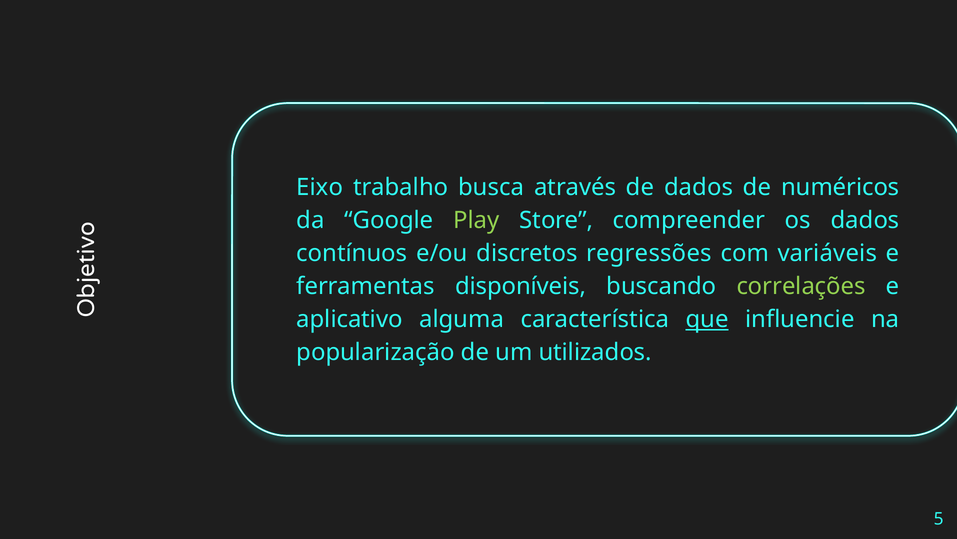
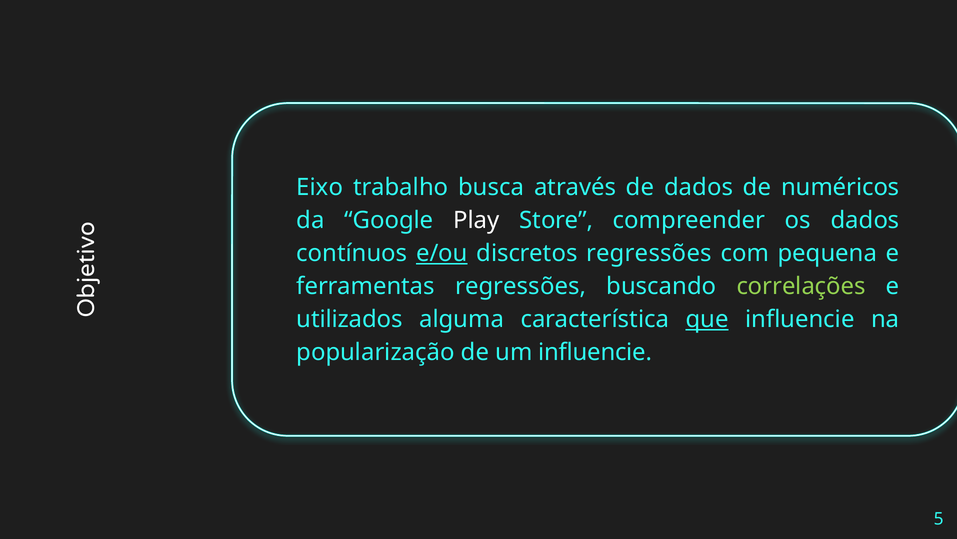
Play colour: light green -> white (476, 220)
e/ou underline: none -> present (442, 253)
variáveis: variáveis -> pequena (827, 253)
ferramentas disponíveis: disponíveis -> regressões (521, 286)
aplicativo: aplicativo -> utilizados (350, 319)
um utilizados: utilizados -> influencie (595, 352)
